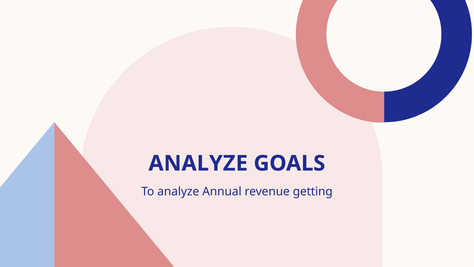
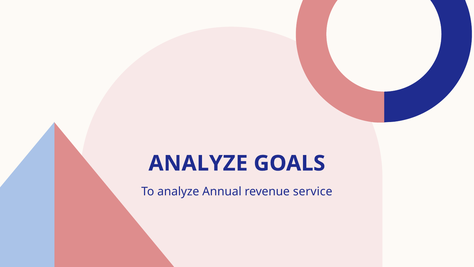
getting: getting -> service (313, 191)
